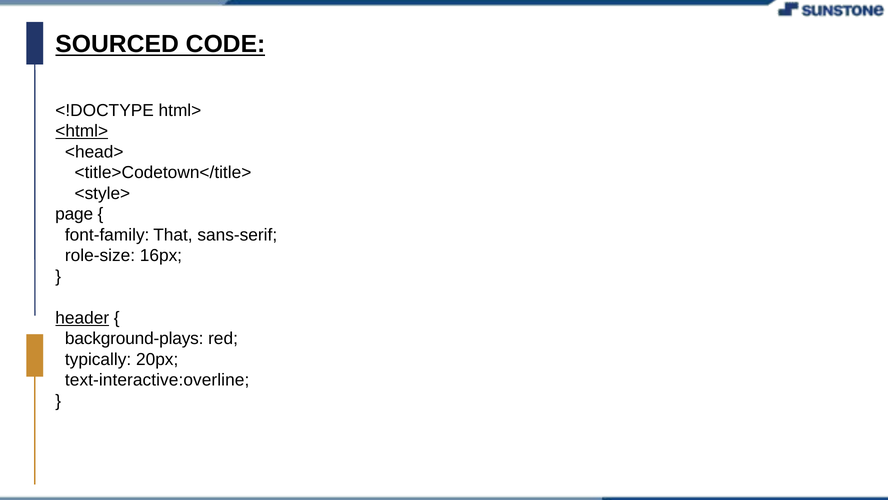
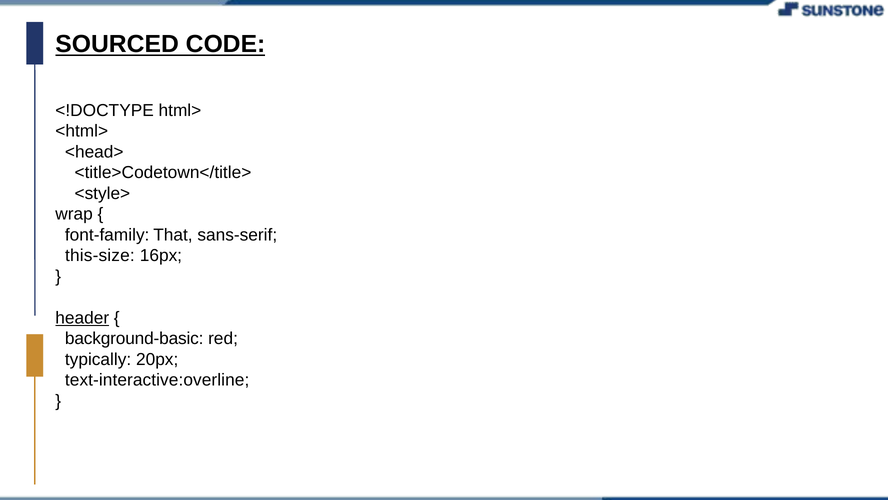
<html> underline: present -> none (82, 131)
page: page -> wrap (74, 214)
role-size: role-size -> this-size (100, 255)
background-plays: background-plays -> background-basic (134, 338)
